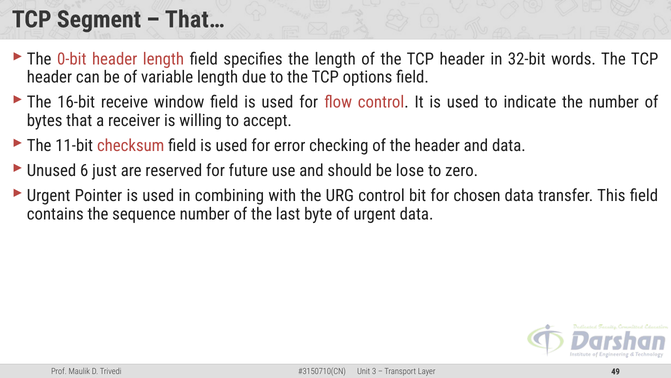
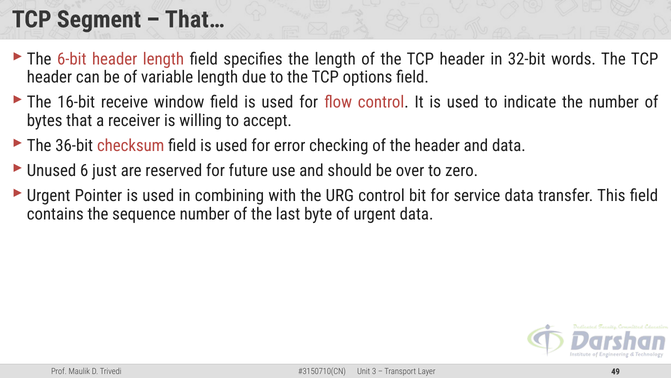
0-bit: 0-bit -> 6-bit (72, 59)
11-bit: 11-bit -> 36-bit (74, 145)
lose: lose -> over (410, 171)
chosen: chosen -> service (477, 196)
